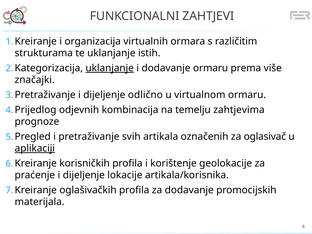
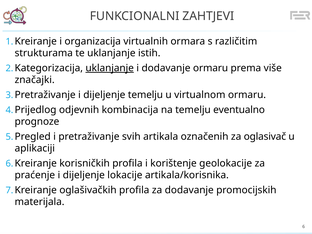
dijeljenje odlično: odlično -> temelju (145, 95)
zahtjevima: zahtjevima -> eventualno (239, 110)
aplikaciji underline: present -> none (35, 148)
